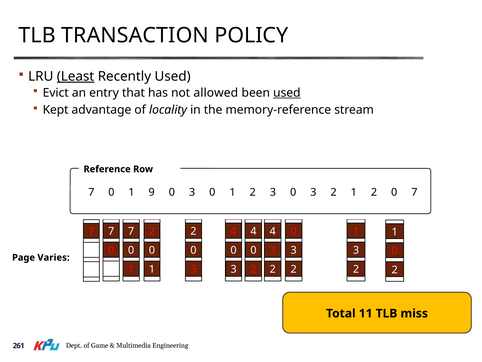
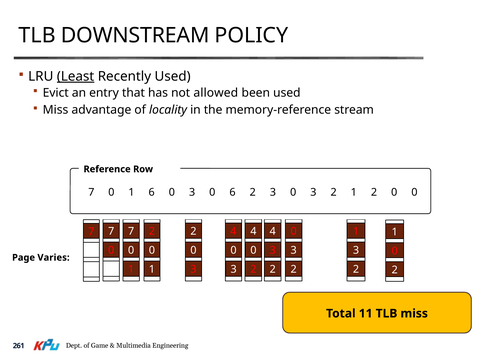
TRANSACTION: TRANSACTION -> DOWNSTREAM (135, 35)
used underline: present -> none (287, 93)
Kept: Kept -> Miss (56, 110)
1 9: 9 -> 6 (152, 192)
3 0 1: 1 -> 6 (233, 192)
2 0 7: 7 -> 0 (414, 192)
